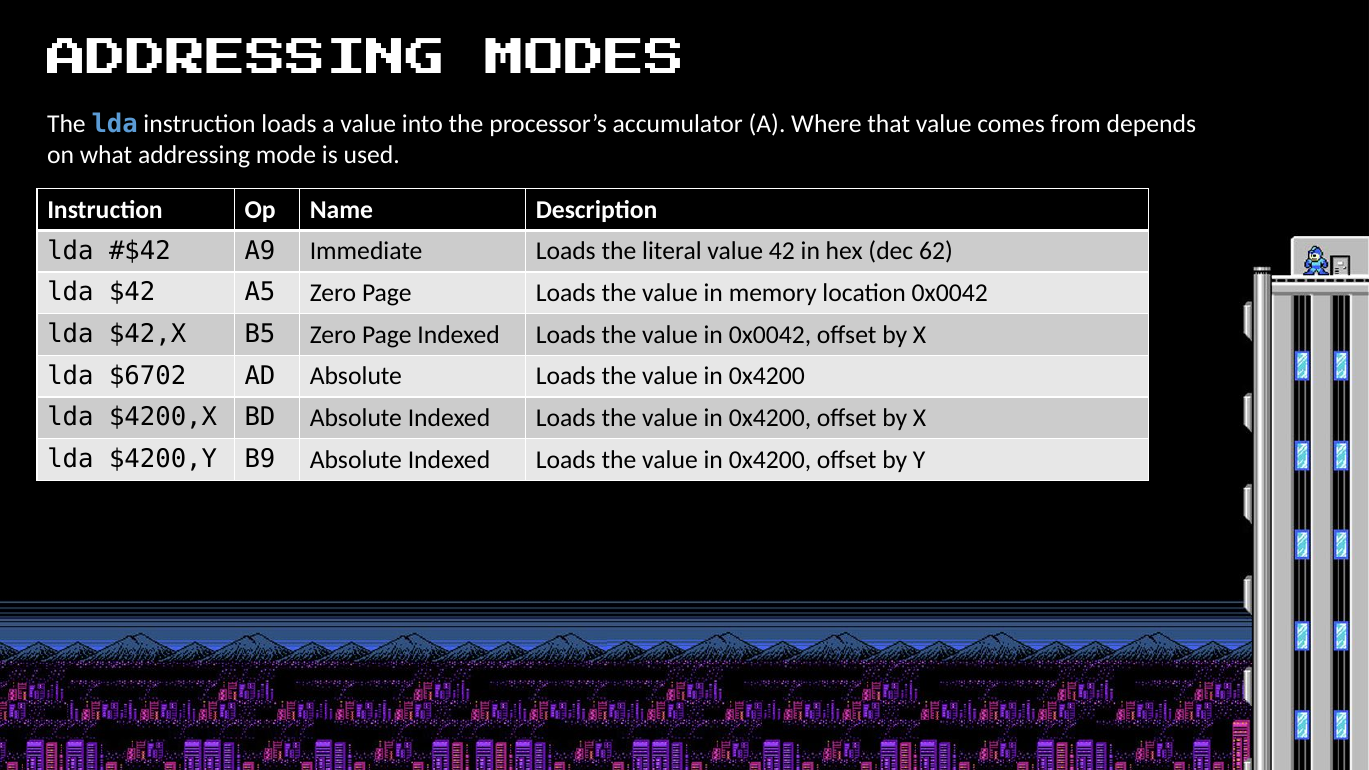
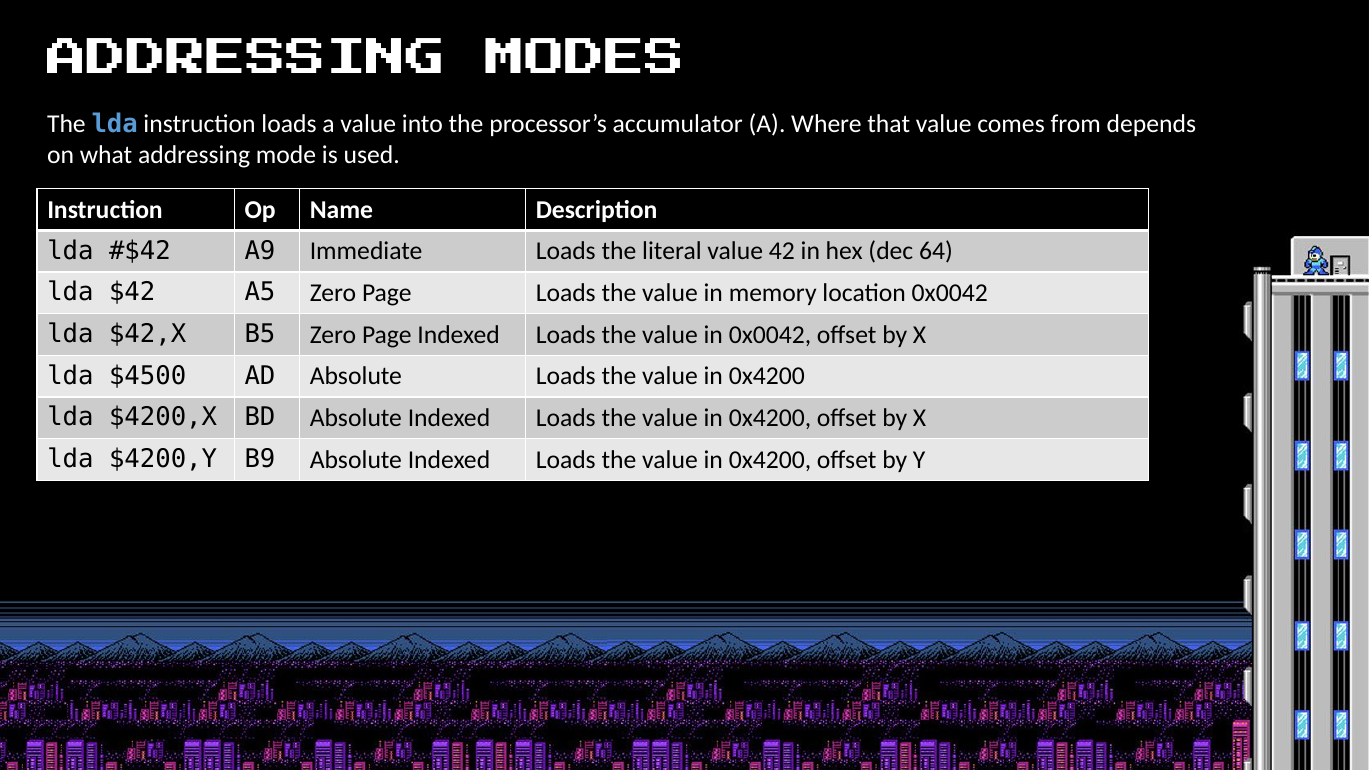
62: 62 -> 64 (936, 252)
$6702: $6702 -> $4500 (148, 376)
